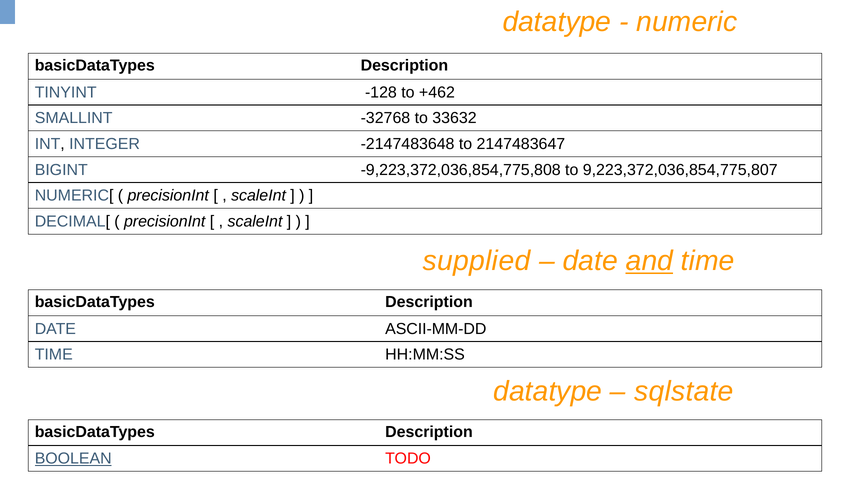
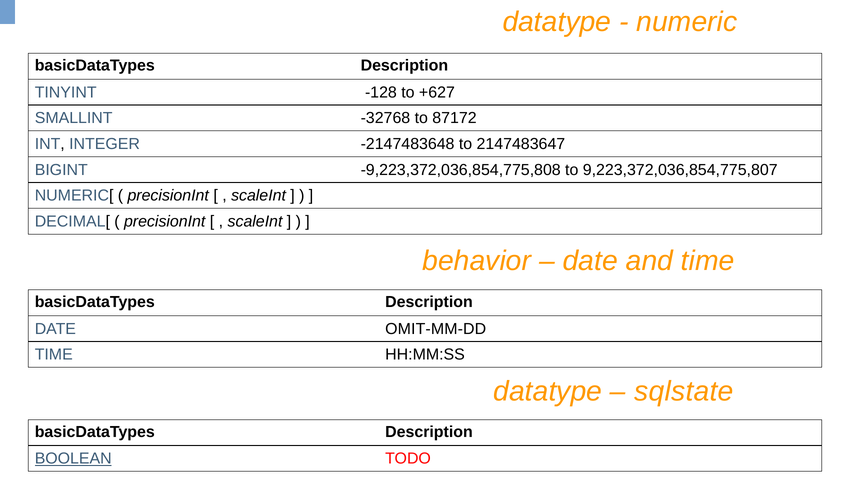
+462: +462 -> +627 (437, 92)
33632: 33632 -> 87172 (454, 118)
supplied: supplied -> behavior (477, 261)
and underline: present -> none (649, 261)
ASCII-MM-DD: ASCII-MM-DD -> OMIT-MM-DD (436, 329)
